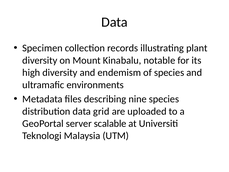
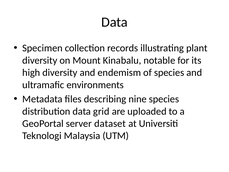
scalable: scalable -> dataset (110, 123)
